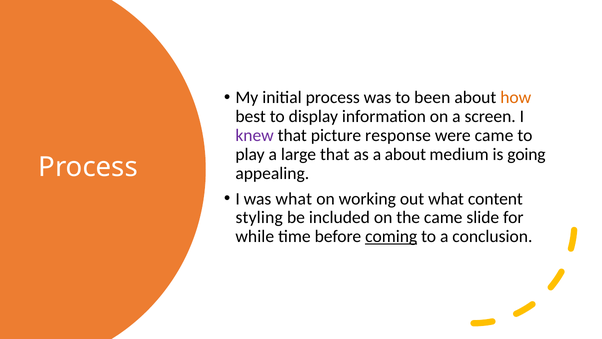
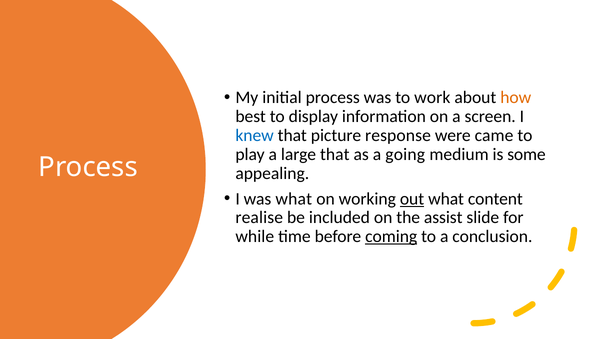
been: been -> work (432, 98)
knew colour: purple -> blue (255, 135)
a about: about -> going (405, 154)
going: going -> some (526, 154)
out underline: none -> present (412, 199)
styling: styling -> realise (259, 217)
the came: came -> assist (443, 217)
